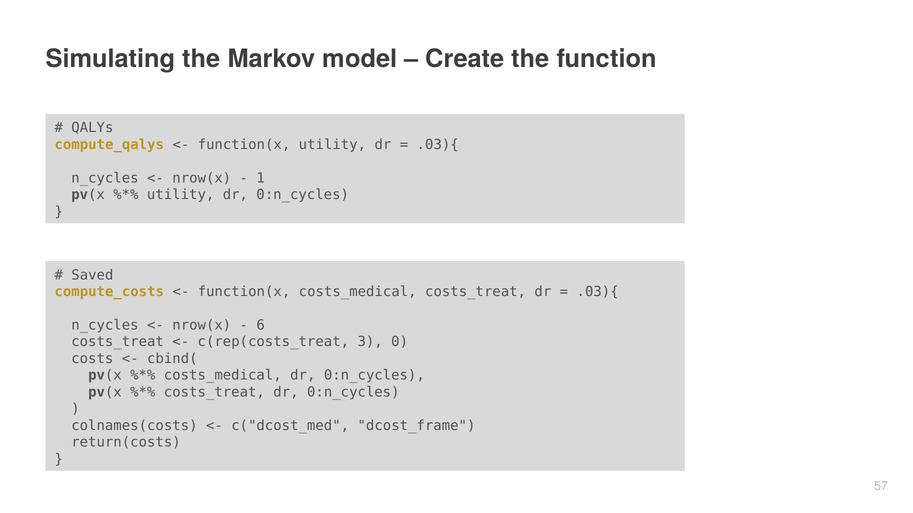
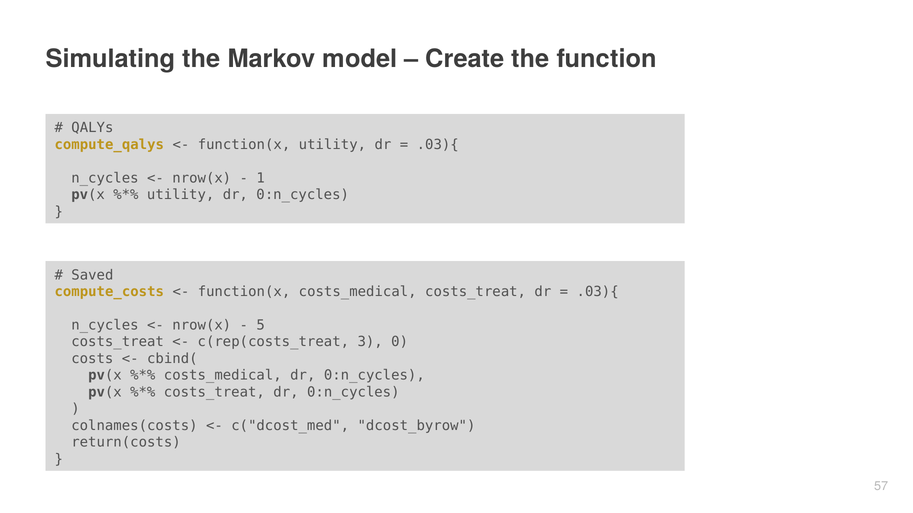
6: 6 -> 5 (261, 325)
dcost_frame: dcost_frame -> dcost_byrow (416, 426)
